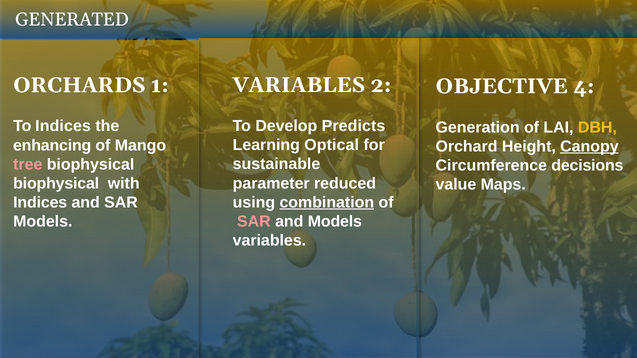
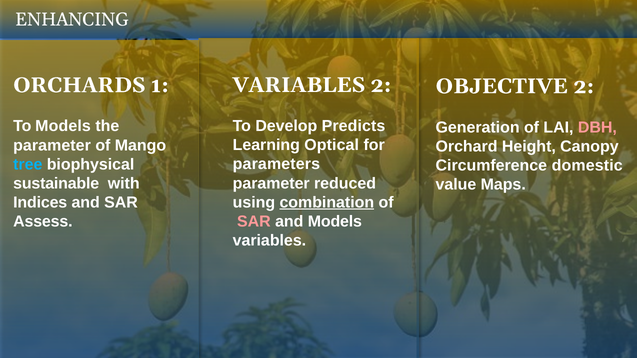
GENERATED: GENERATED -> ENHANCING (72, 20)
OBJECTIVE 4: 4 -> 2 (584, 86)
To Indices: Indices -> Models (63, 126)
DBH colour: yellow -> pink (597, 127)
enhancing: enhancing -> parameter (52, 145)
Canopy underline: present -> none (589, 146)
sustainable: sustainable -> parameters (276, 164)
tree colour: pink -> light blue (28, 165)
decisions: decisions -> domestic (587, 166)
biophysical: biophysical -> sustainable (56, 184)
Models: Models -> Assess (43, 222)
